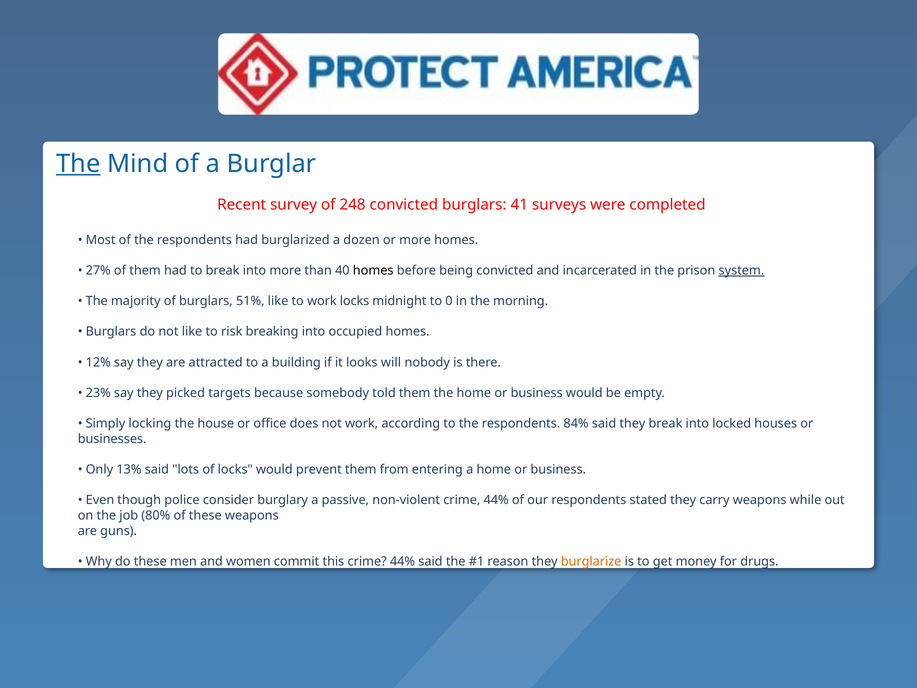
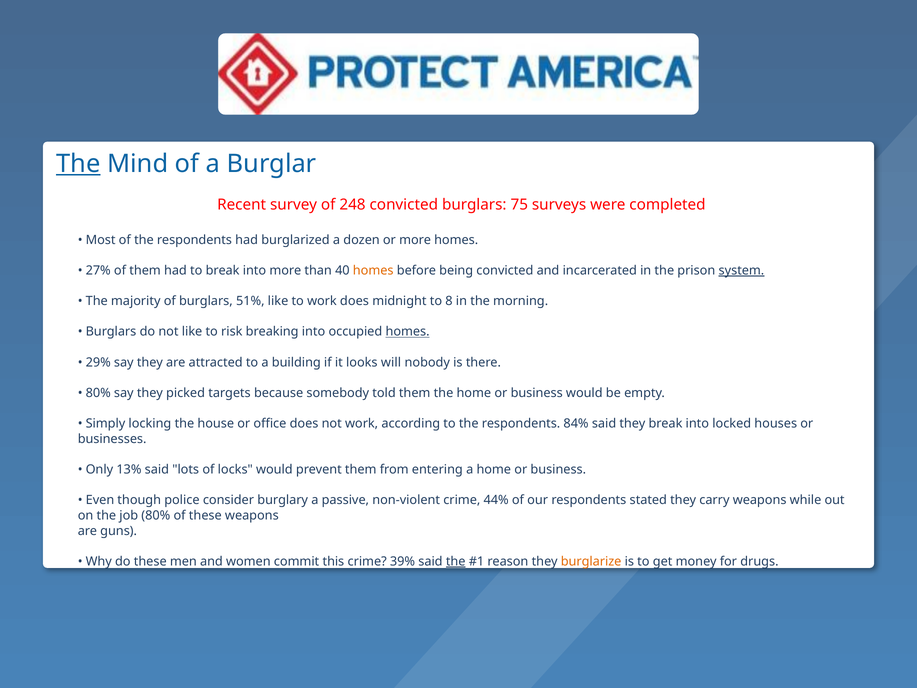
41: 41 -> 75 (519, 205)
homes colour: black -> orange (373, 270)
work locks: locks -> does (354, 301)
0: 0 -> 8 (449, 301)
homes underline: none -> present (408, 332)
12%: 12% -> 29% (98, 362)
23%: 23% -> 80% (98, 393)
this crime 44%: 44% -> 39% (403, 561)
the underline: none -> present (456, 561)
